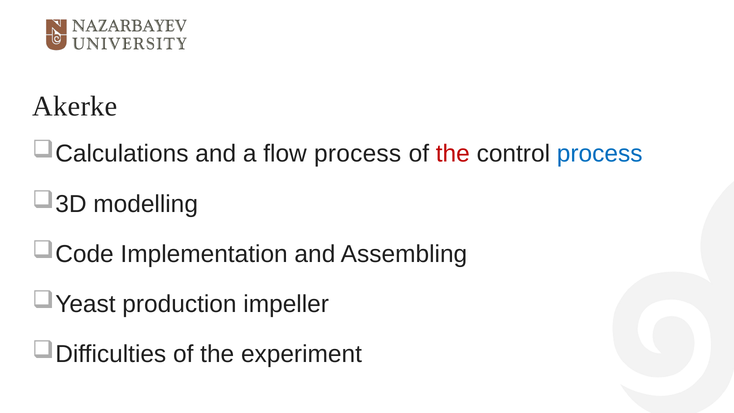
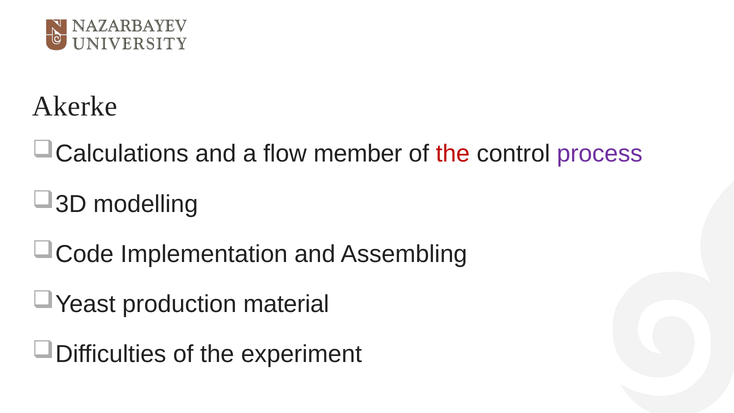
flow process: process -> member (358, 154)
process colour: blue -> purple (600, 154)
impeller: impeller -> material (286, 304)
